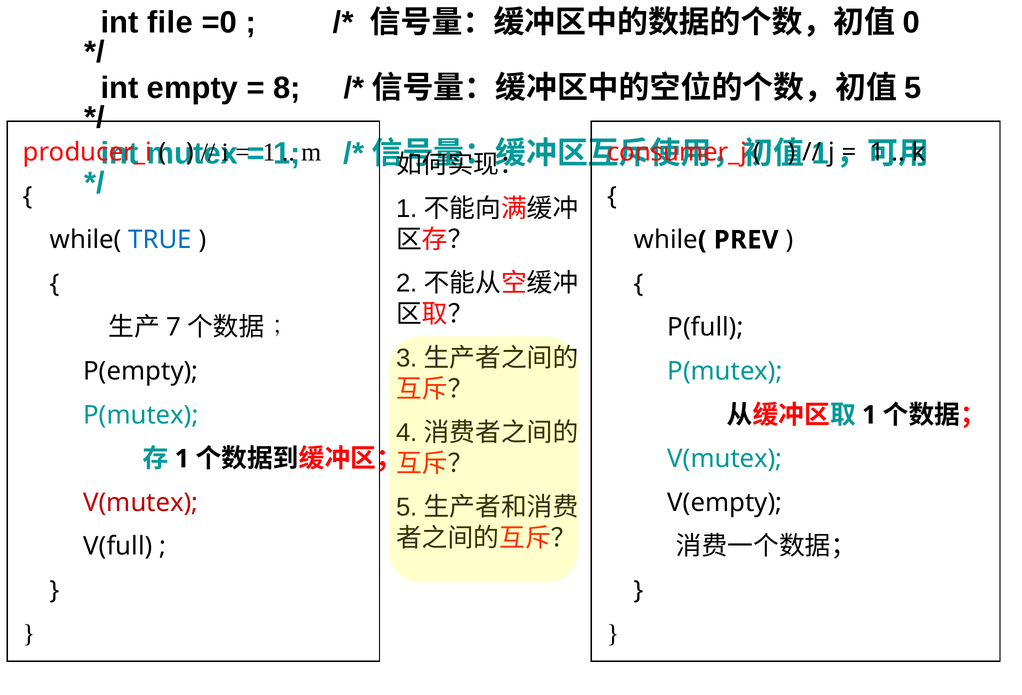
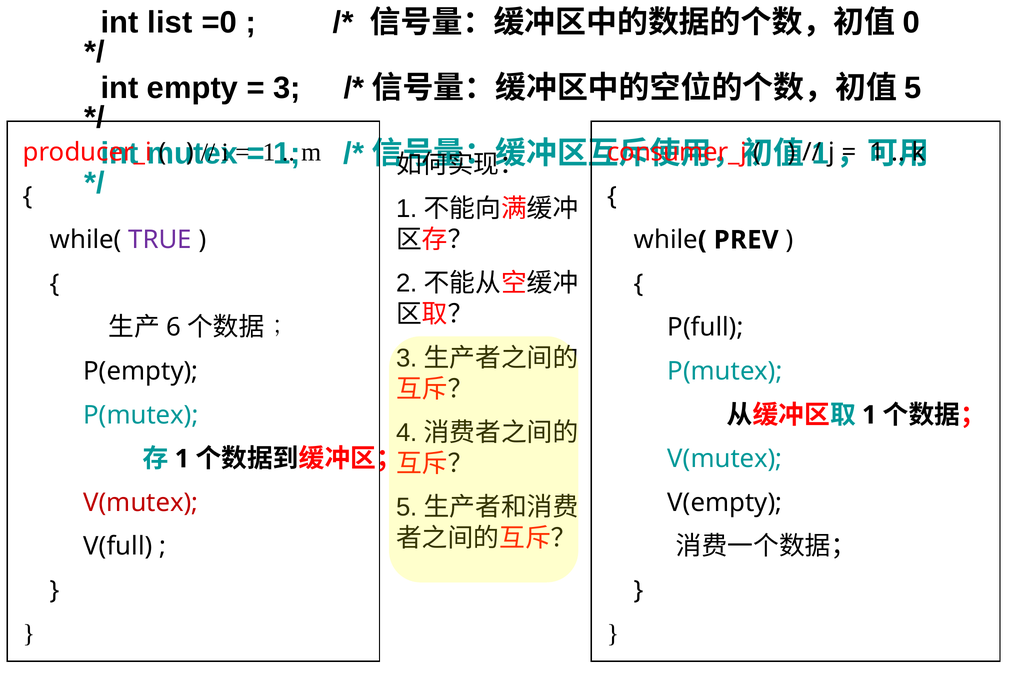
file: file -> list (170, 23)
8: 8 -> 3 (287, 88)
TRUE colour: blue -> purple (160, 240)
7: 7 -> 6 (174, 328)
